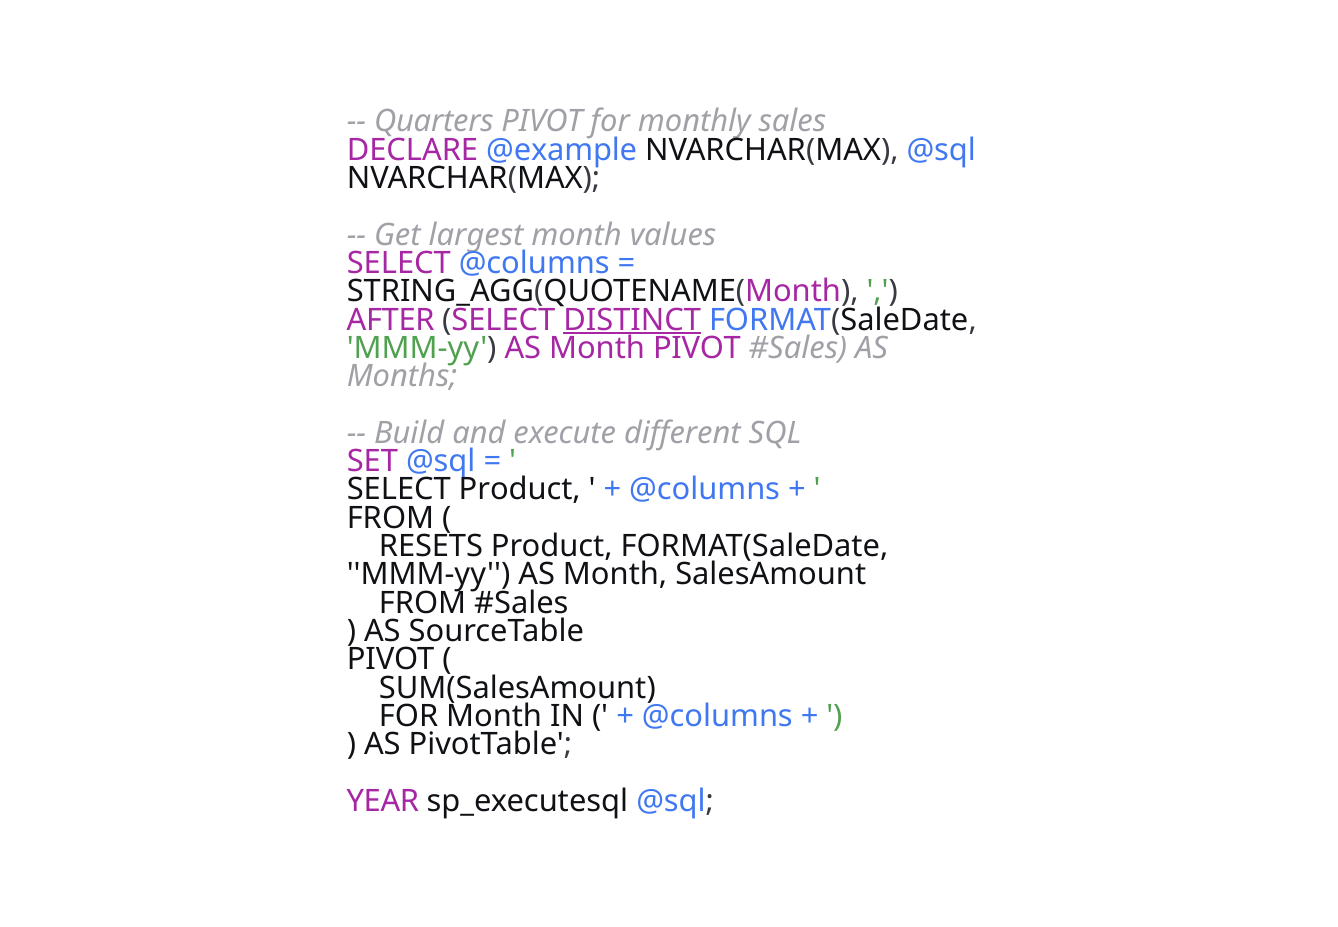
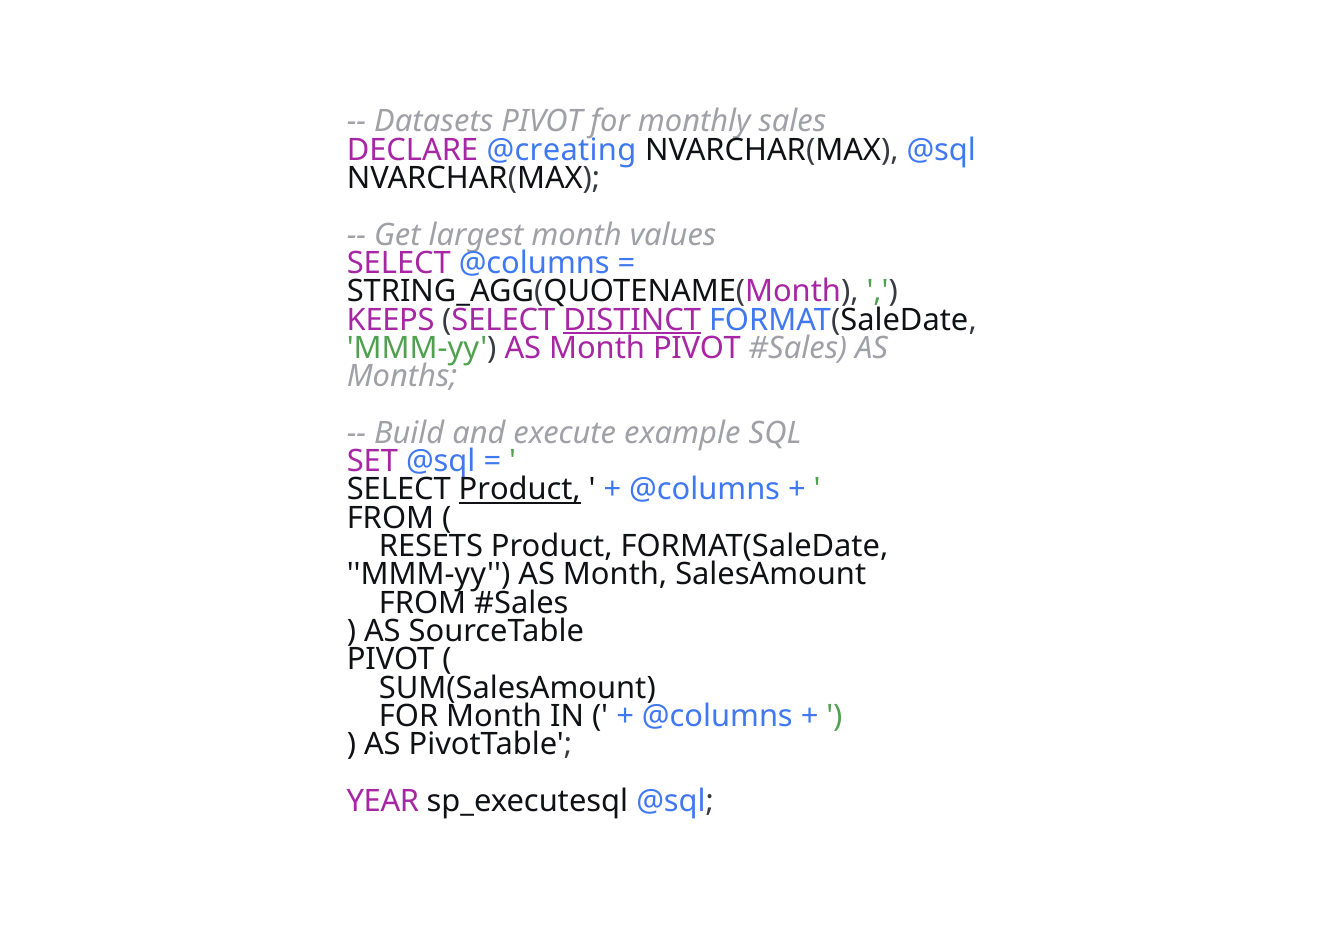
Quarters: Quarters -> Datasets (434, 121)
@example: @example -> @creating (561, 150)
AFTER: AFTER -> KEEPS (391, 320)
different: different -> example (682, 433)
Product underline: none -> present (520, 489)
